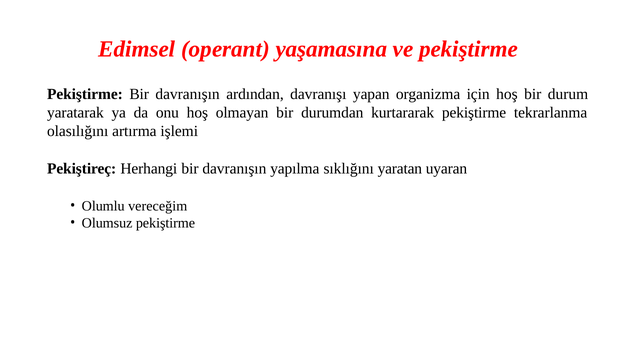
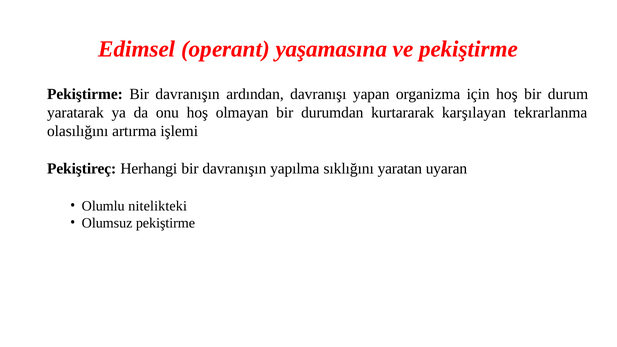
kurtararak pekiştirme: pekiştirme -> karşılayan (474, 113)
vereceğim: vereceğim -> nitelikteki (158, 206)
